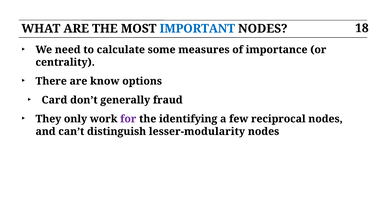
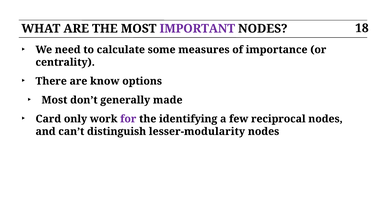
IMPORTANT colour: blue -> purple (197, 29)
Card: Card -> Most (54, 100)
fraud: fraud -> made (168, 100)
They: They -> Card (48, 119)
